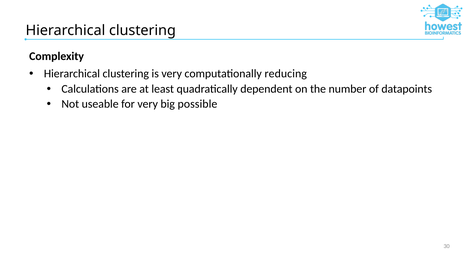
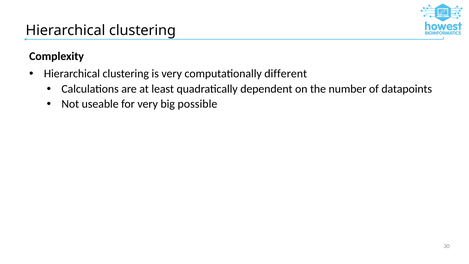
reducing: reducing -> different (286, 74)
